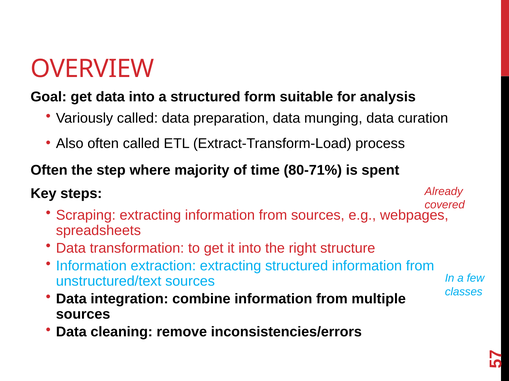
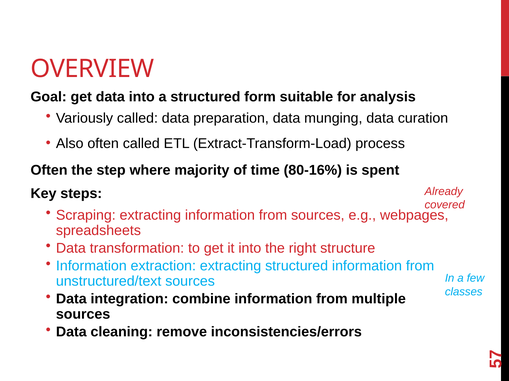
80-71%: 80-71% -> 80-16% (313, 171)
